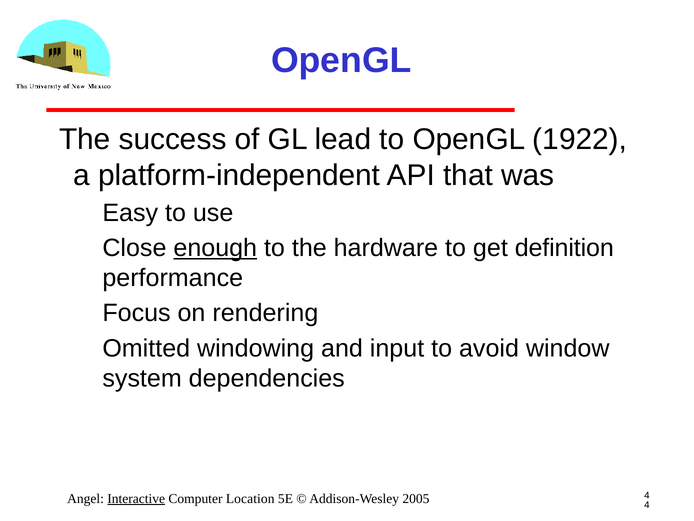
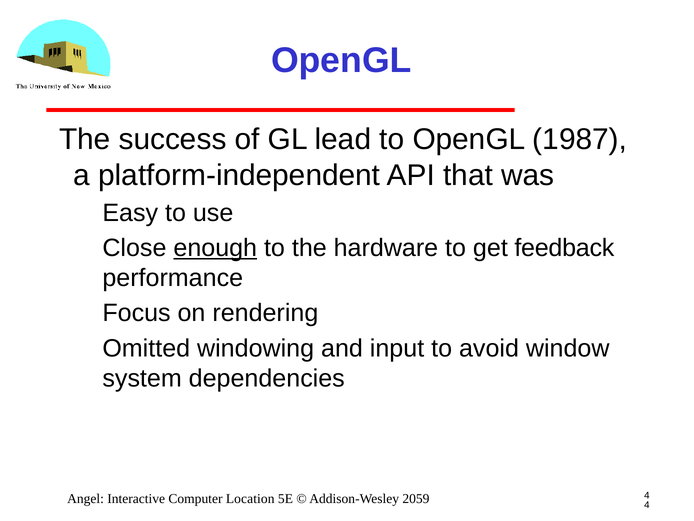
1922: 1922 -> 1987 (580, 139)
definition: definition -> feedback (564, 248)
Interactive underline: present -> none (136, 498)
2005: 2005 -> 2059 (416, 498)
